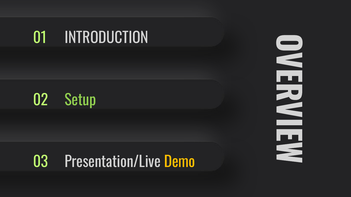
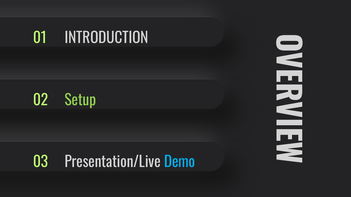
Demo colour: yellow -> light blue (180, 162)
